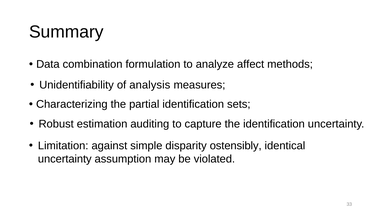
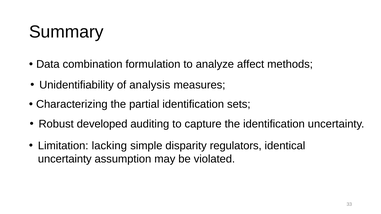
estimation: estimation -> developed (102, 124)
against: against -> lacking (109, 146)
ostensibly: ostensibly -> regulators (236, 146)
